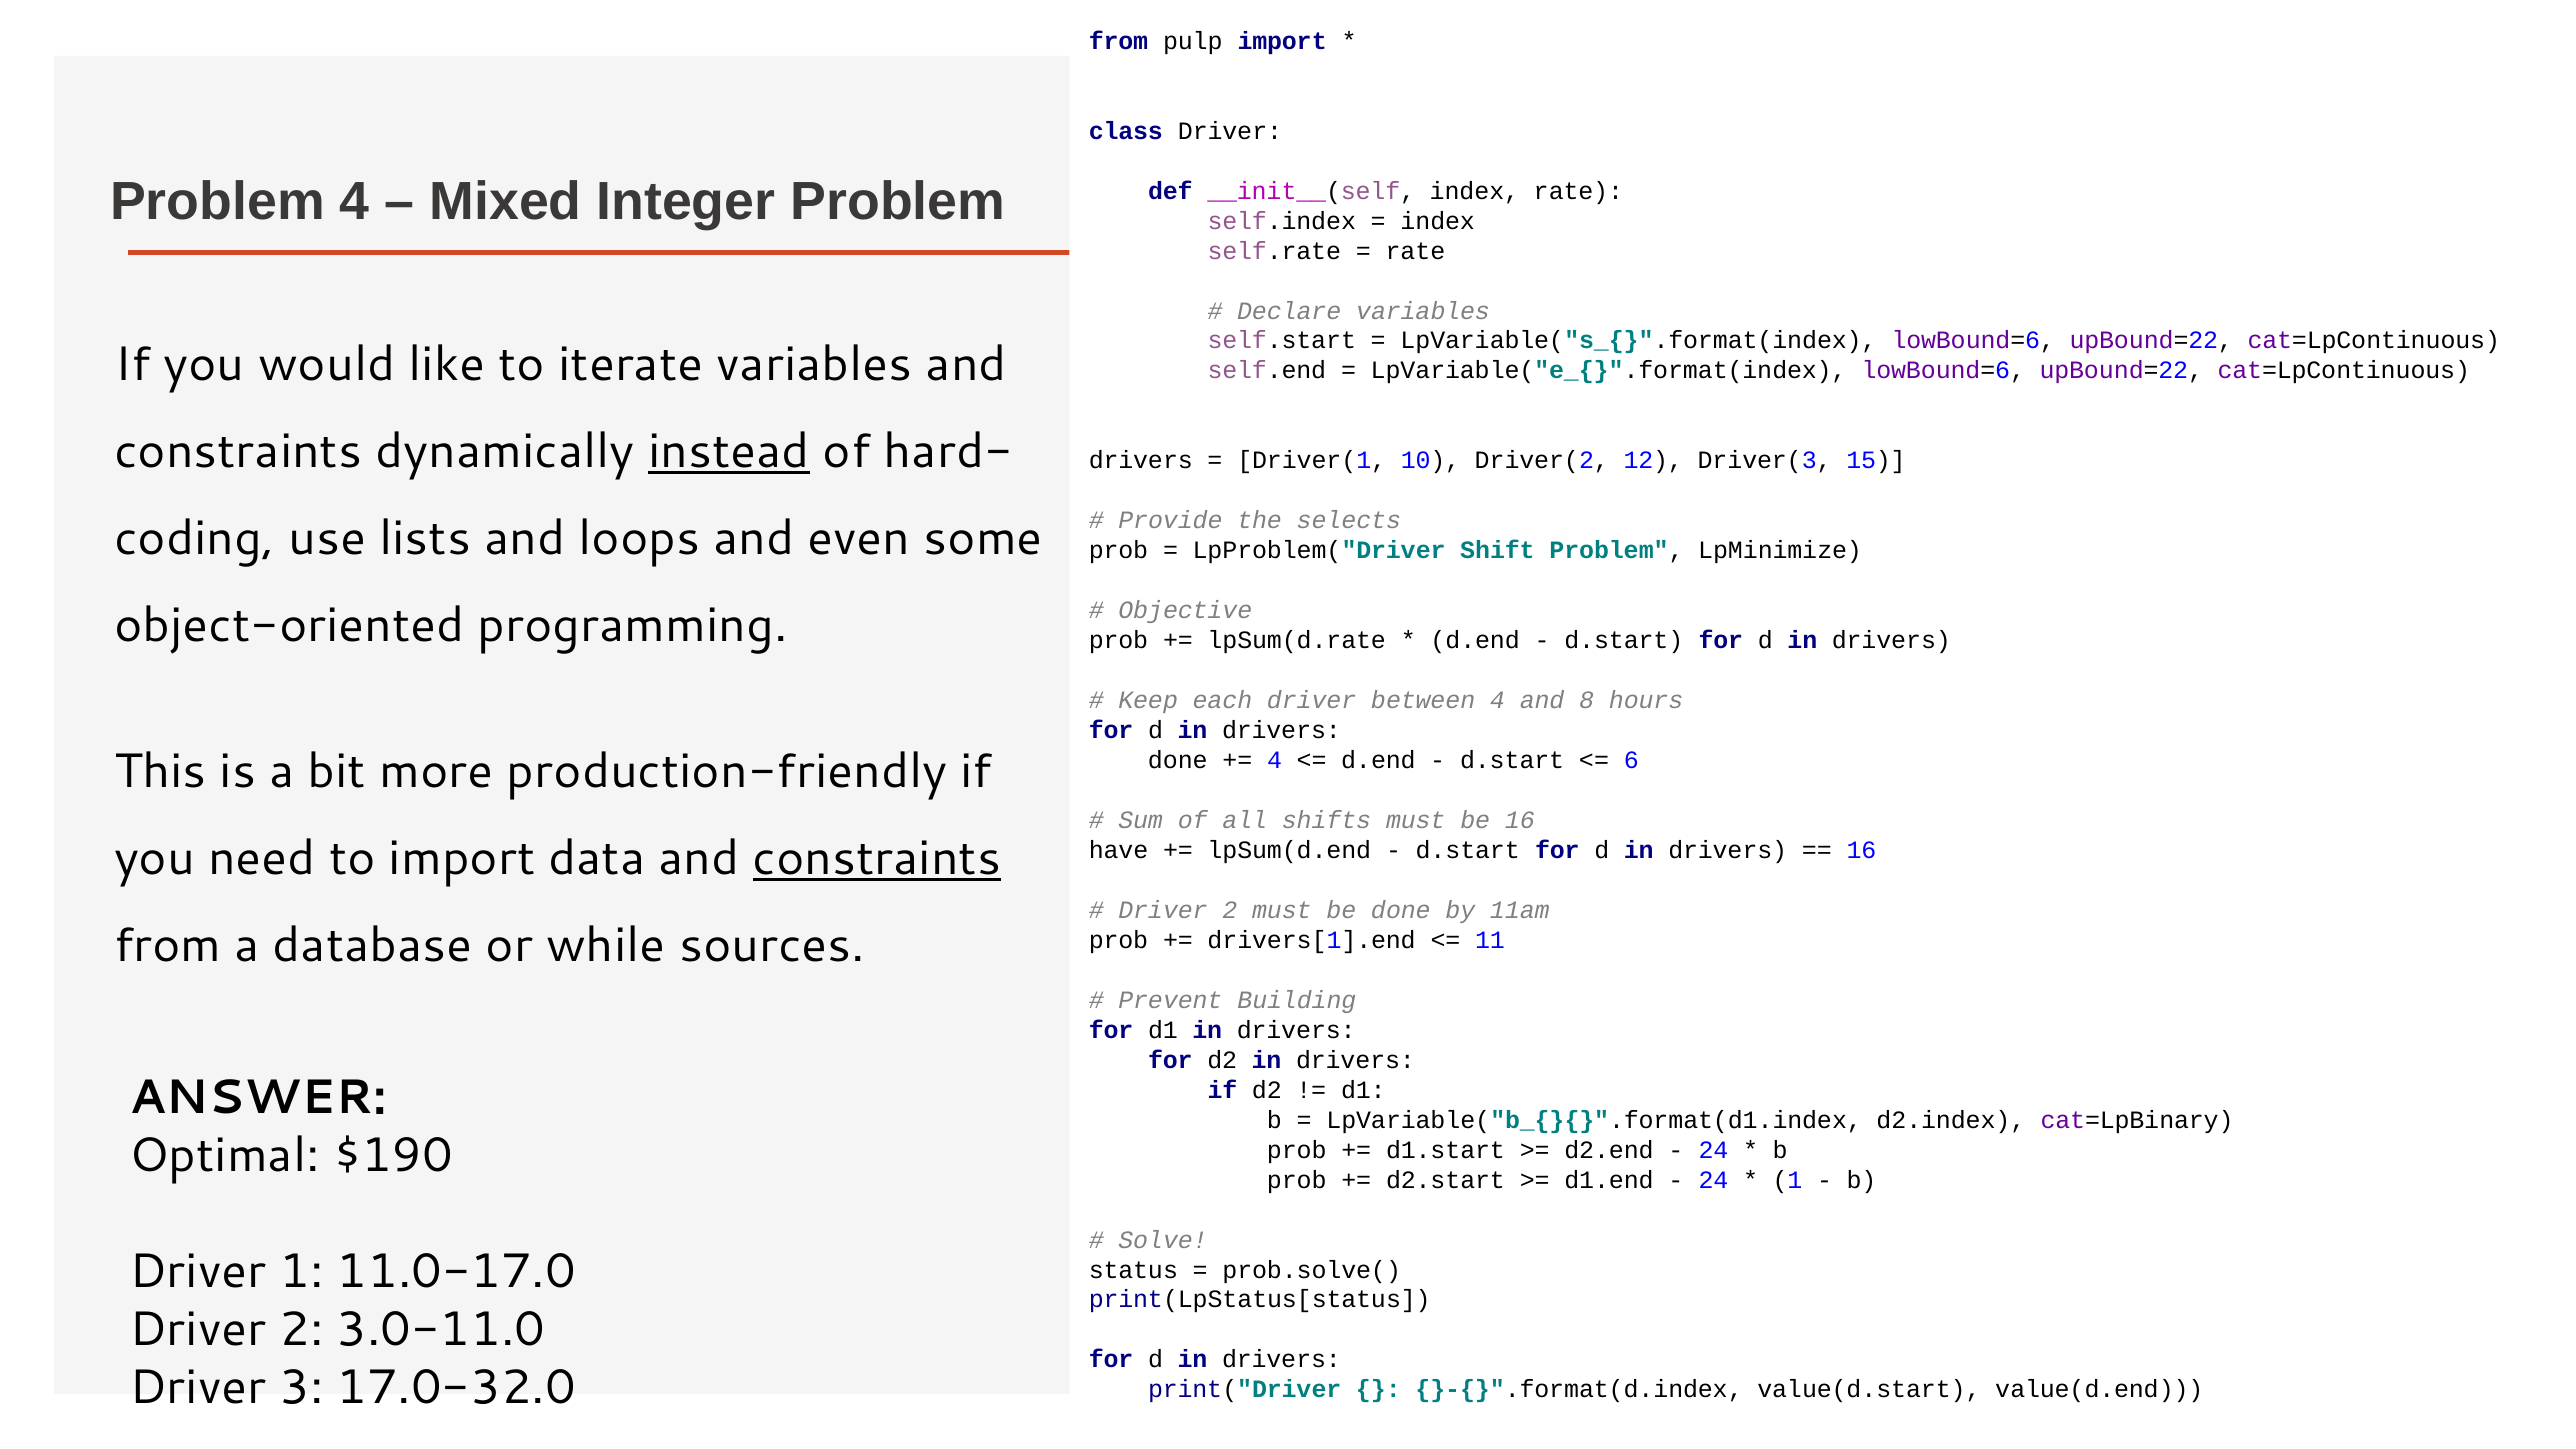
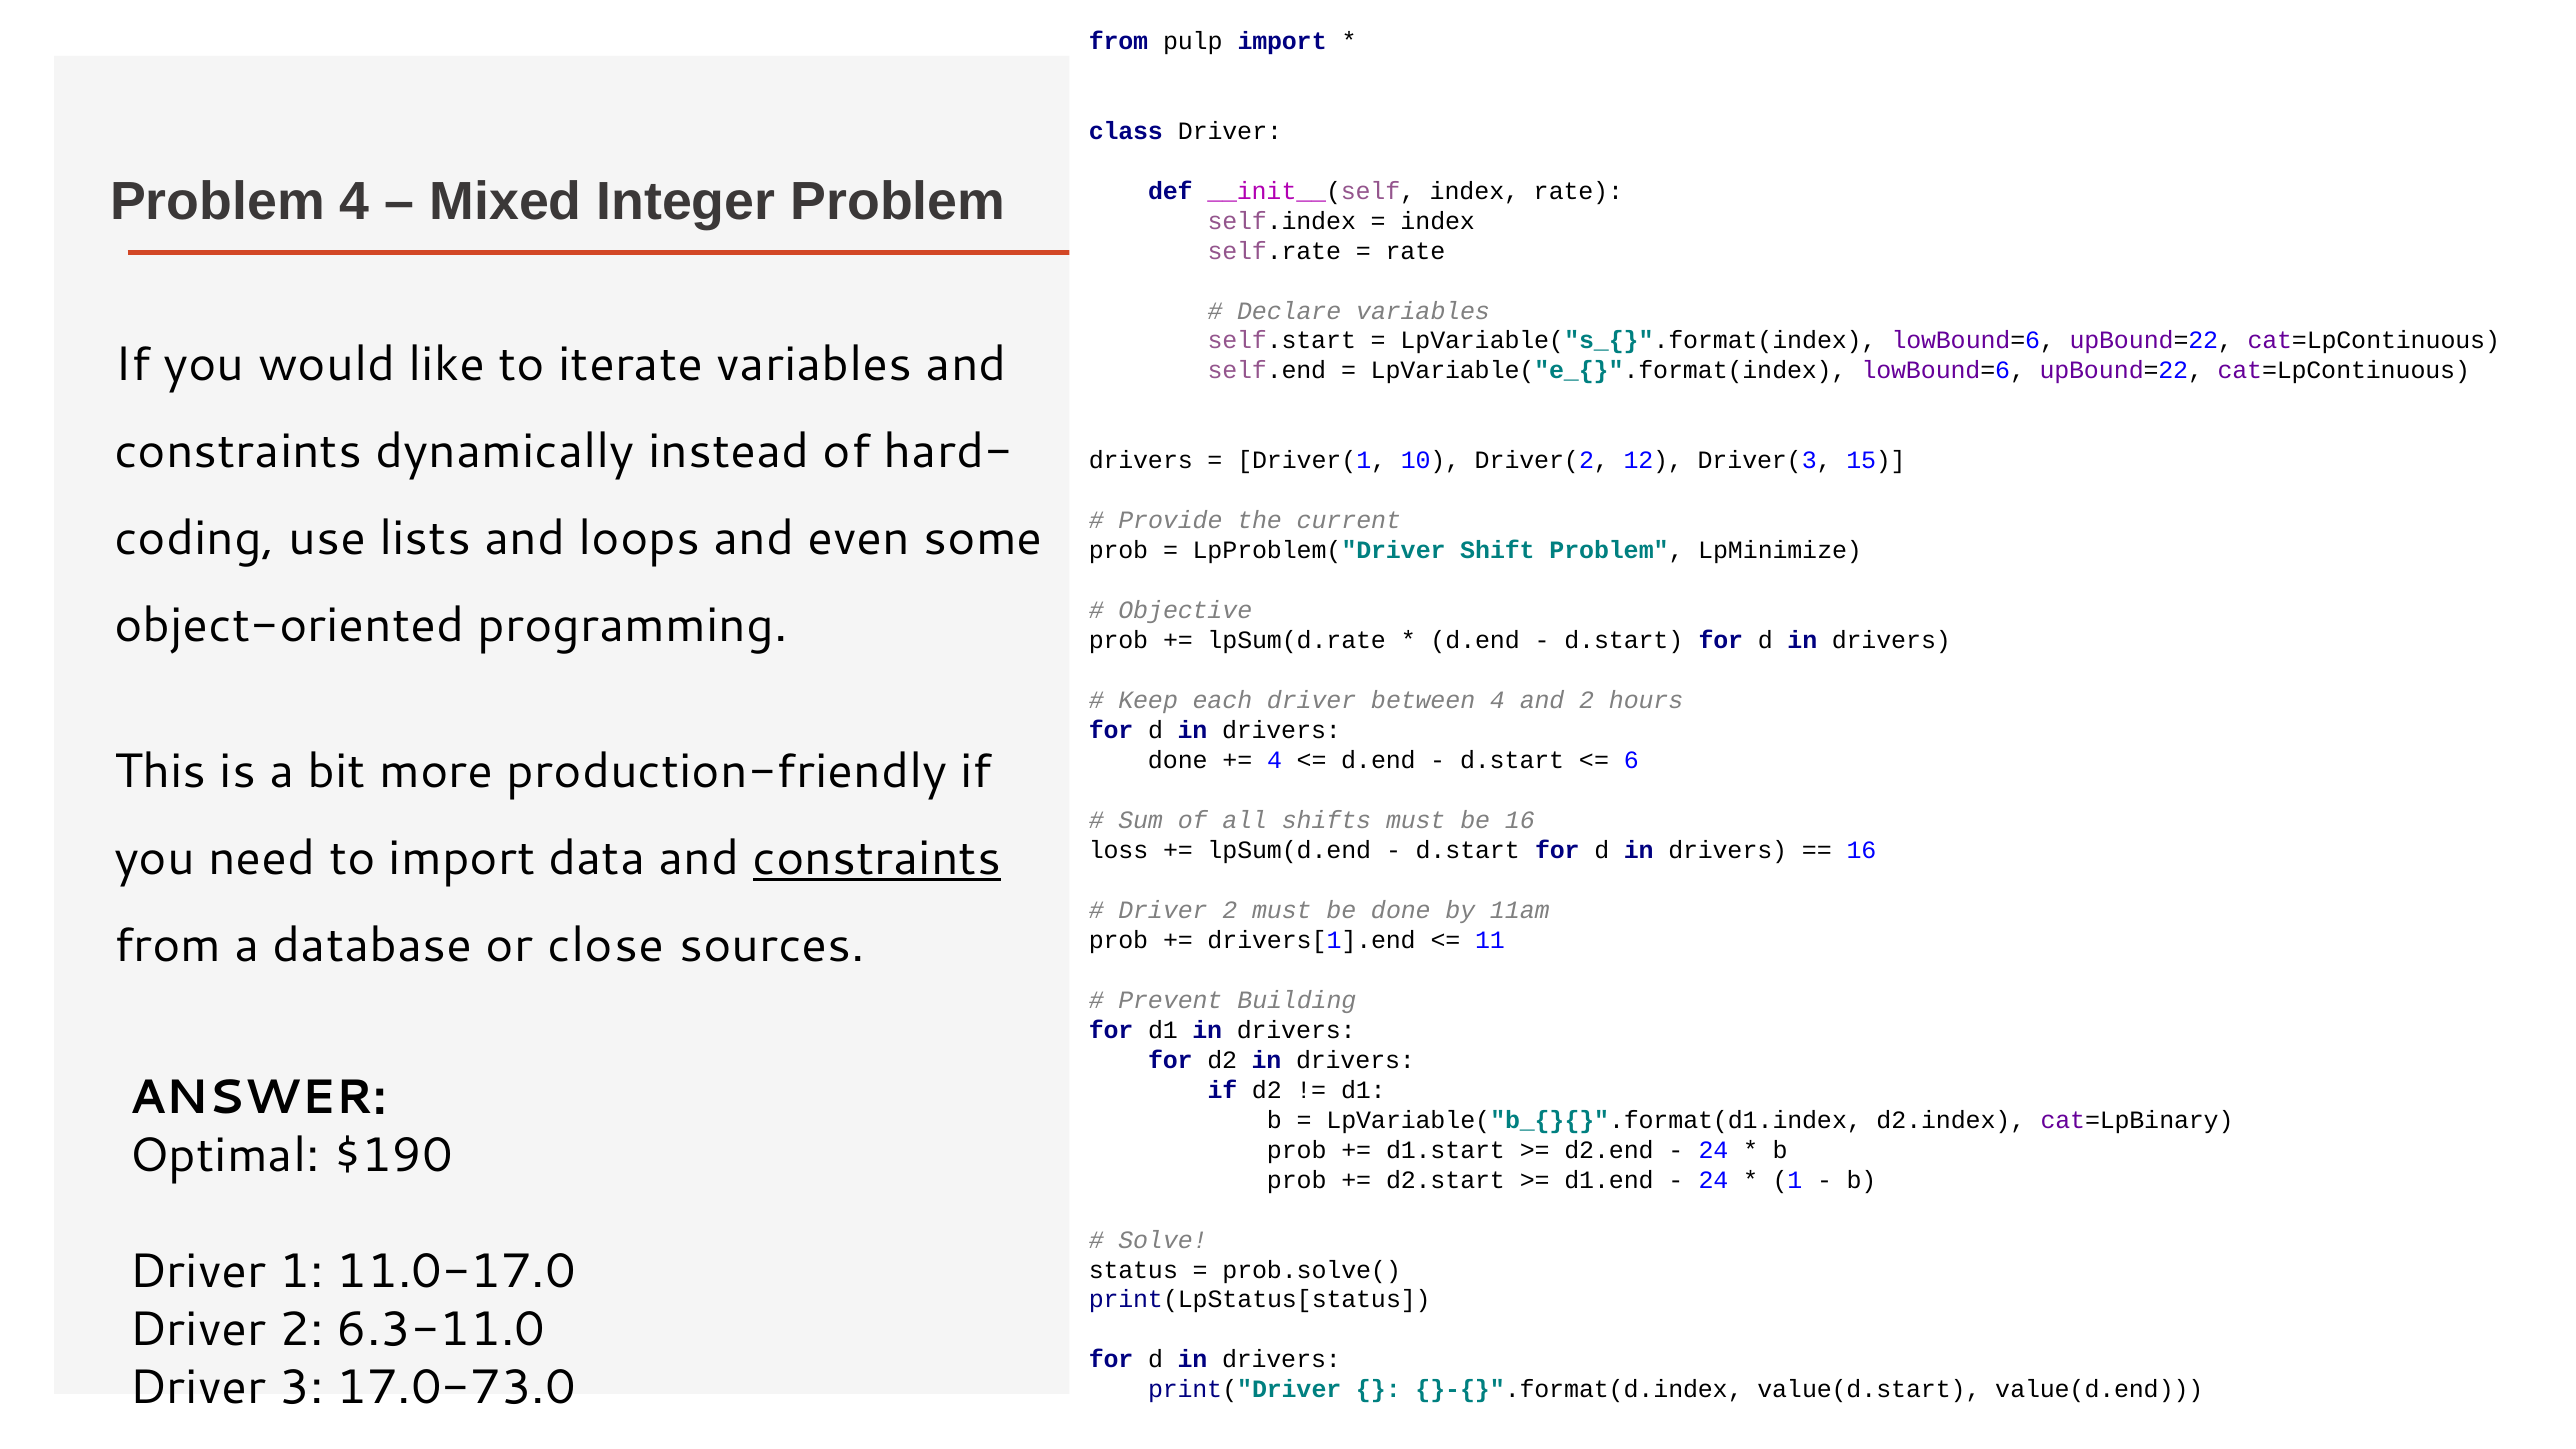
instead underline: present -> none (729, 452)
selects: selects -> current (1349, 521)
and 8: 8 -> 2 (1587, 700)
have: have -> loss (1118, 850)
while: while -> close (606, 945)
3.0-11.0: 3.0-11.0 -> 6.3-11.0 (441, 1330)
17.0-32.0: 17.0-32.0 -> 17.0-73.0 (456, 1388)
